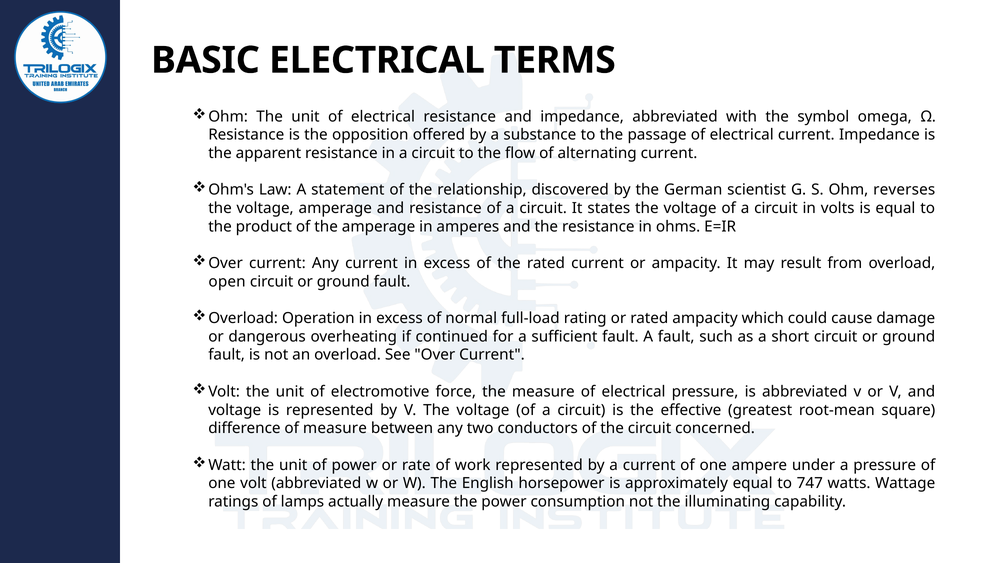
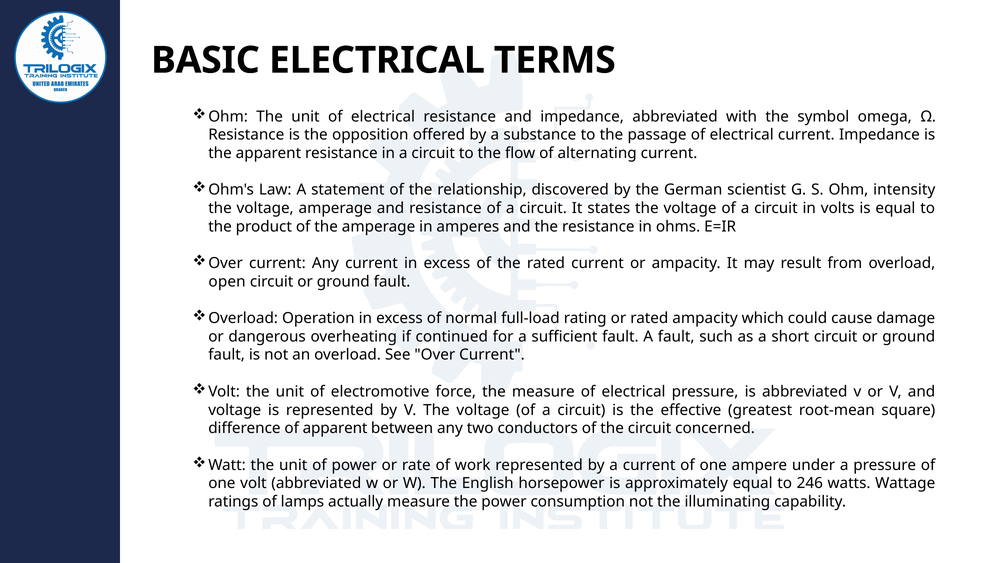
reverses: reverses -> intensity (904, 190)
of measure: measure -> apparent (335, 428)
747: 747 -> 246 (810, 483)
